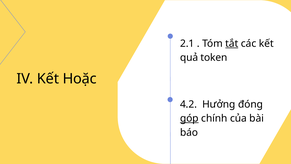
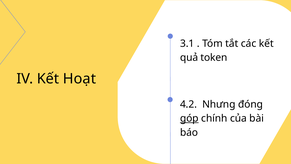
2.1: 2.1 -> 3.1 (187, 43)
tắt underline: present -> none (232, 43)
Hoặc: Hoặc -> Hoạt (79, 79)
Hưởng: Hưởng -> Nhưng (219, 104)
